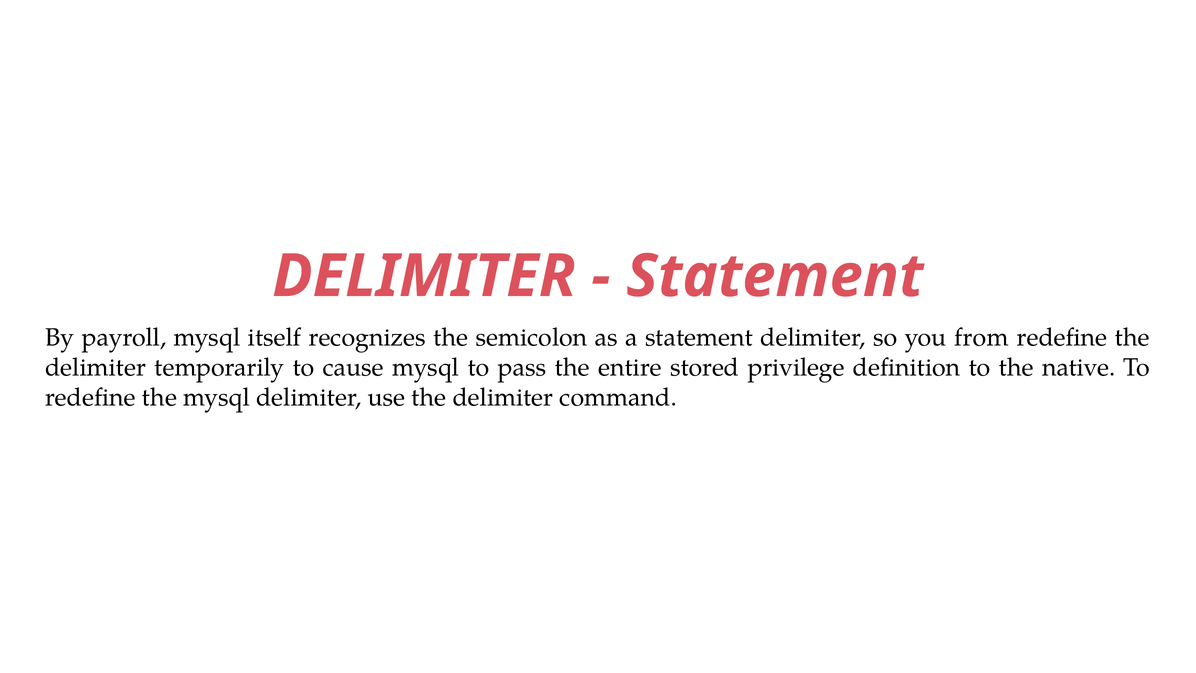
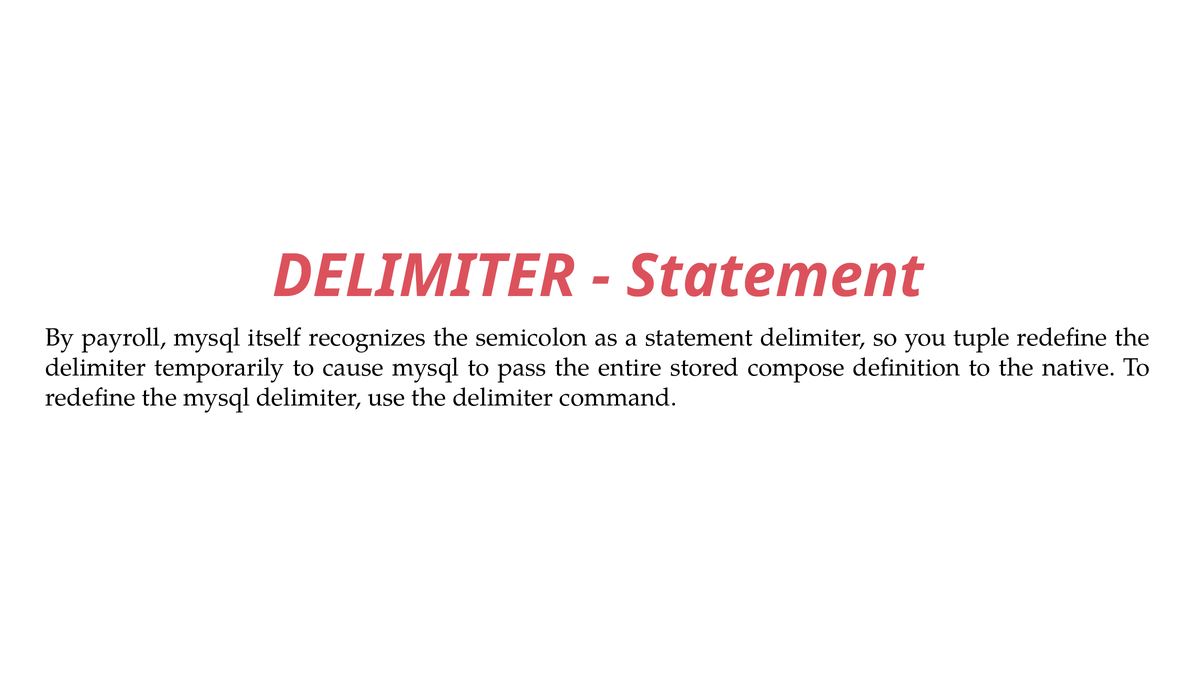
from: from -> tuple (982, 338)
privilege: privilege -> compose (796, 367)
